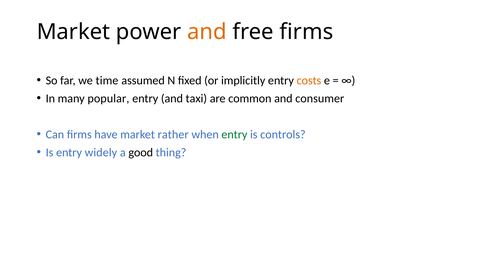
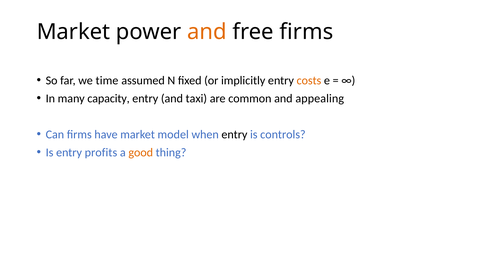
popular: popular -> capacity (109, 98)
consumer: consumer -> appealing (320, 98)
rather: rather -> model (173, 134)
entry colour: green -> black (234, 134)
widely: widely -> profits (101, 152)
good colour: black -> orange (141, 152)
